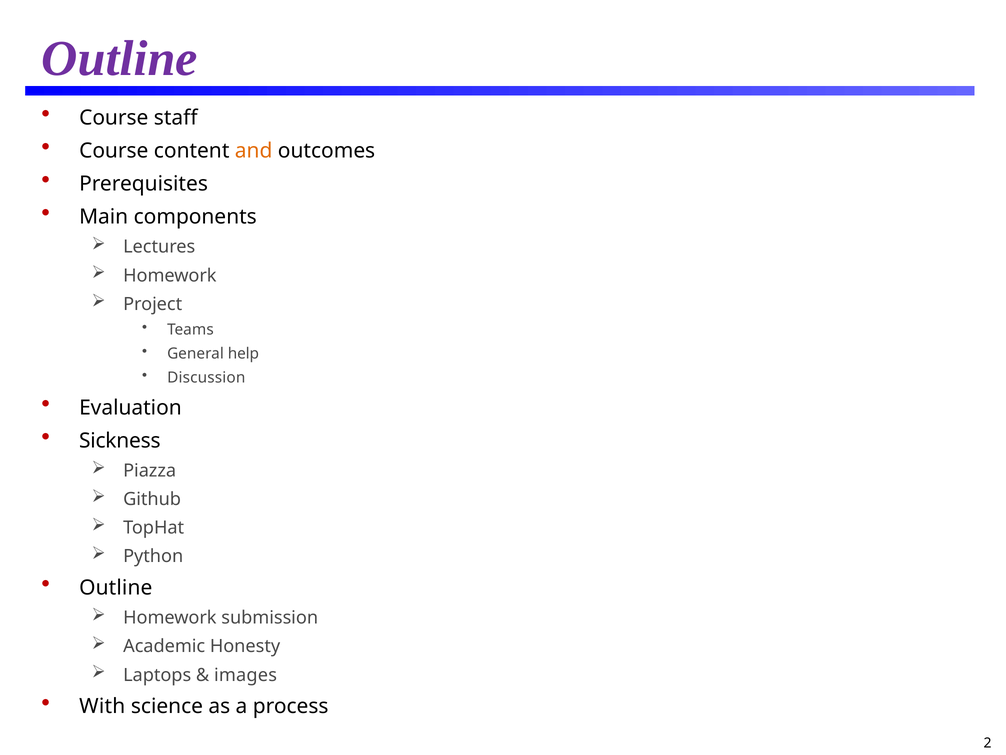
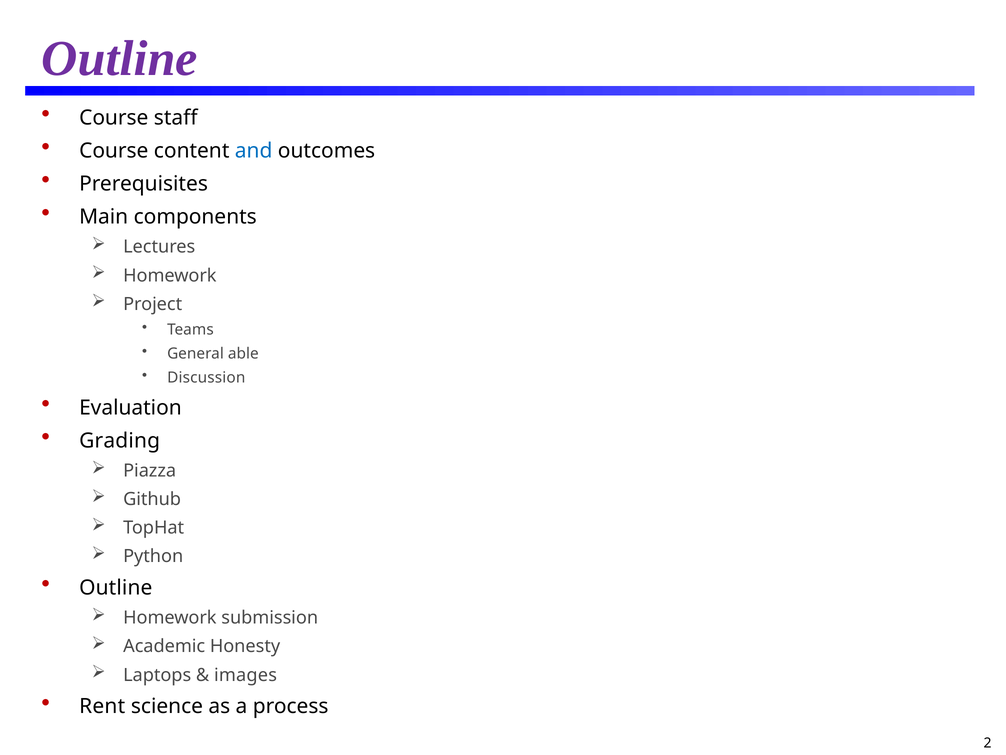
and colour: orange -> blue (254, 151)
help: help -> able (243, 353)
Sickness: Sickness -> Grading (120, 440)
With: With -> Rent (102, 706)
